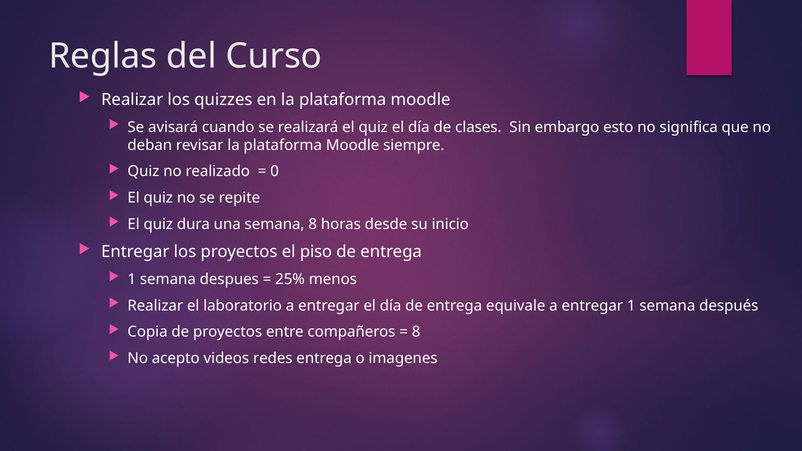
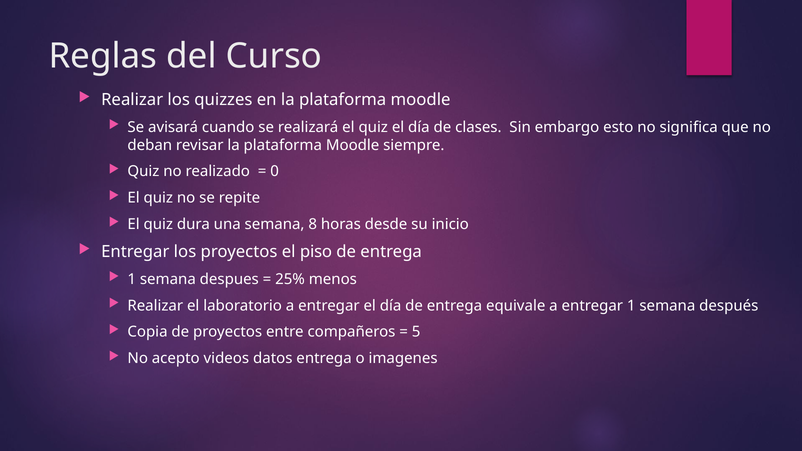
8: 8 -> 5 (416, 332)
redes: redes -> datos (273, 358)
